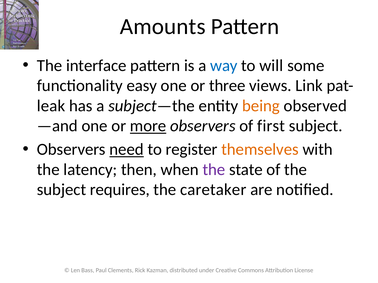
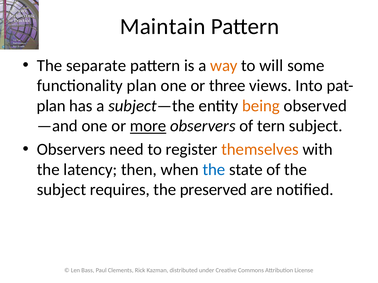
Amounts: Amounts -> Maintain (163, 26)
interface: interface -> separate (96, 66)
way colour: blue -> orange (224, 66)
functionality easy: easy -> plan (142, 86)
Link: Link -> Into (309, 86)
leak: leak -> plan (51, 106)
first: first -> tern (271, 126)
need underline: present -> none (127, 150)
the colour: purple -> blue (214, 170)
caretaker: caretaker -> preserved (213, 190)
